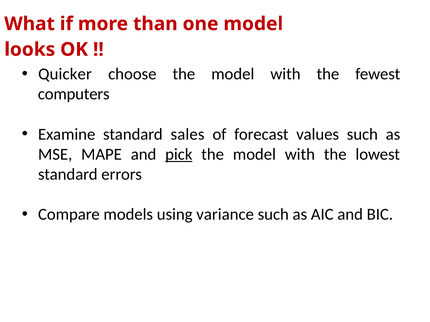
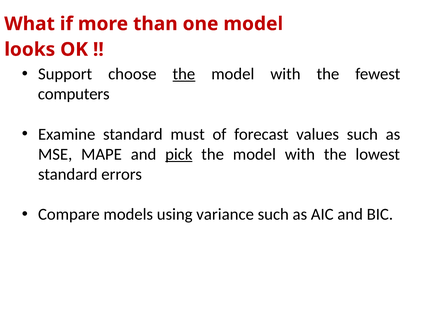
Quicker: Quicker -> Support (65, 74)
the underline: none -> present (184, 74)
sales: sales -> must (188, 134)
